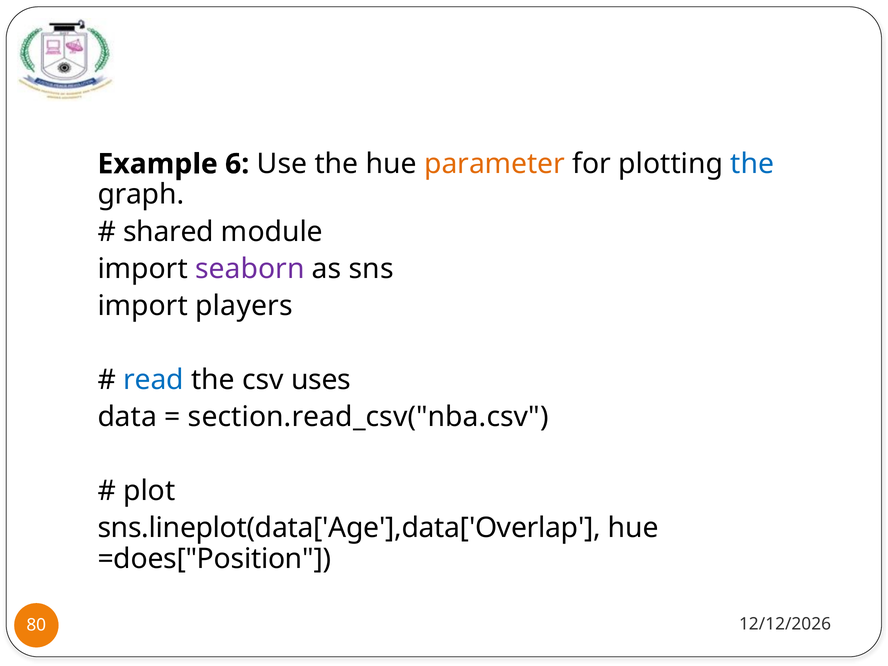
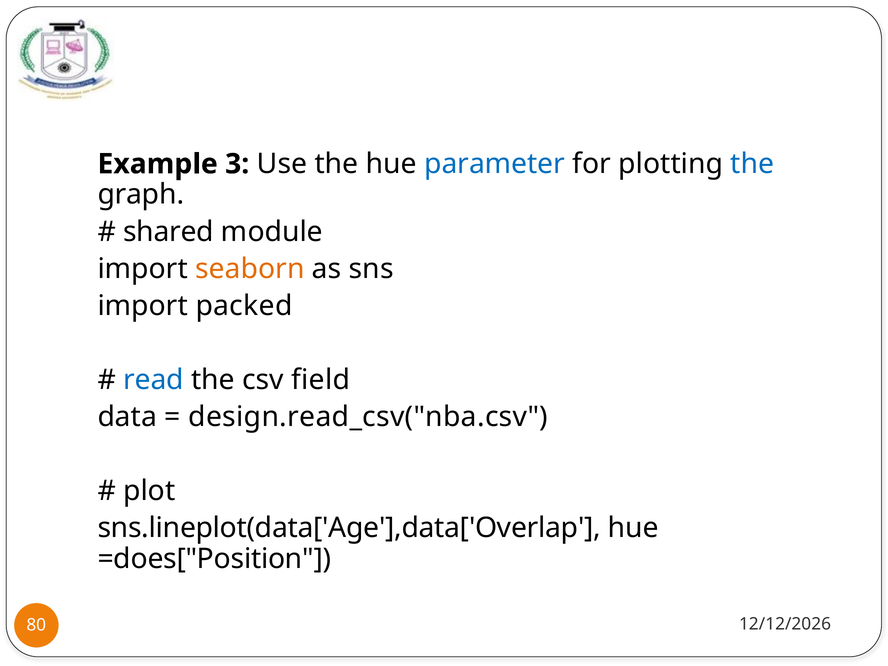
6: 6 -> 3 (237, 164)
parameter colour: orange -> blue (495, 164)
seaborn colour: purple -> orange (250, 269)
players: players -> packed (244, 306)
uses: uses -> field (321, 380)
section.read_csv("nba.csv: section.read_csv("nba.csv -> design.read_csv("nba.csv (368, 417)
